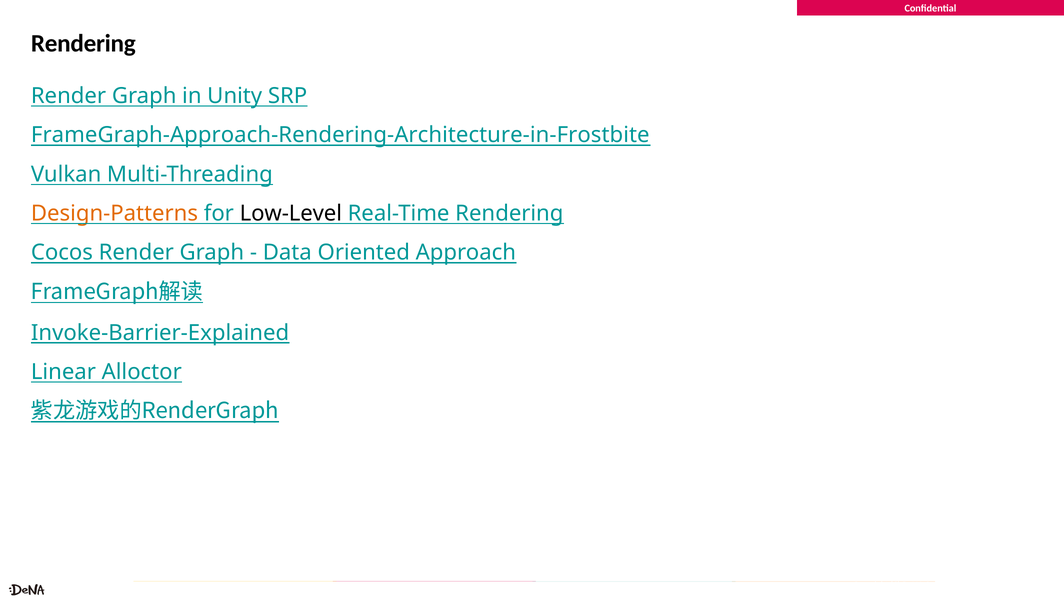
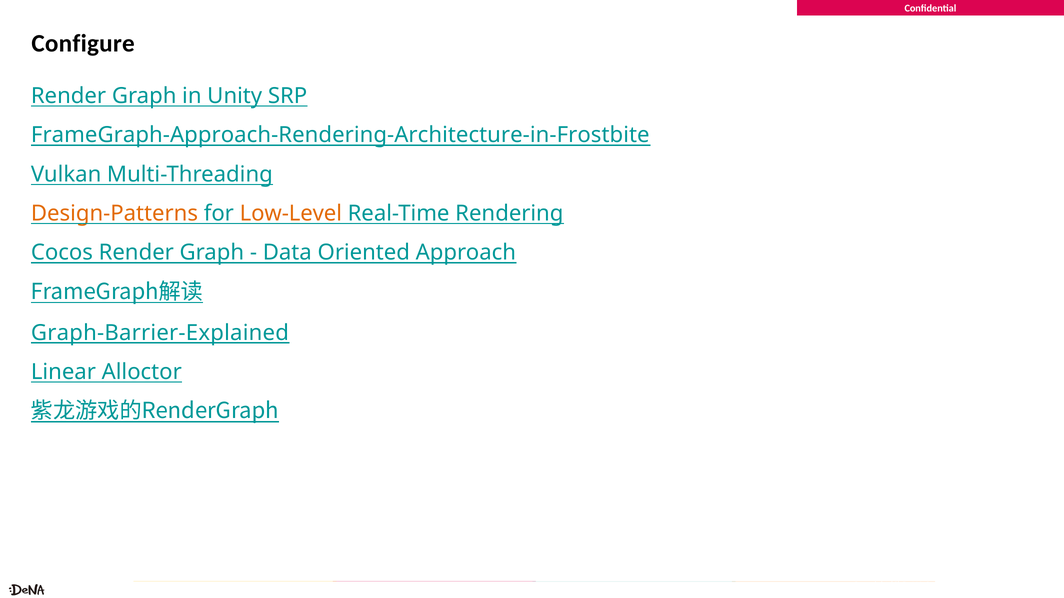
Rendering: Rendering -> Configure (83, 43)
Low-Level colour: black -> orange (291, 214)
Invoke-Barrier-Explained: Invoke-Barrier-Explained -> Graph-Barrier-Explained (160, 333)
